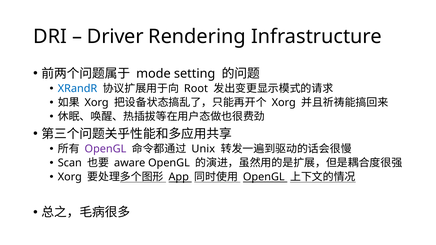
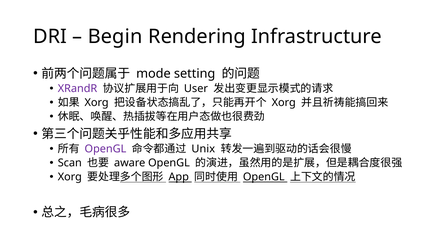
Driver: Driver -> Begin (115, 37)
XRandR colour: blue -> purple (78, 89)
Root: Root -> User (196, 89)
